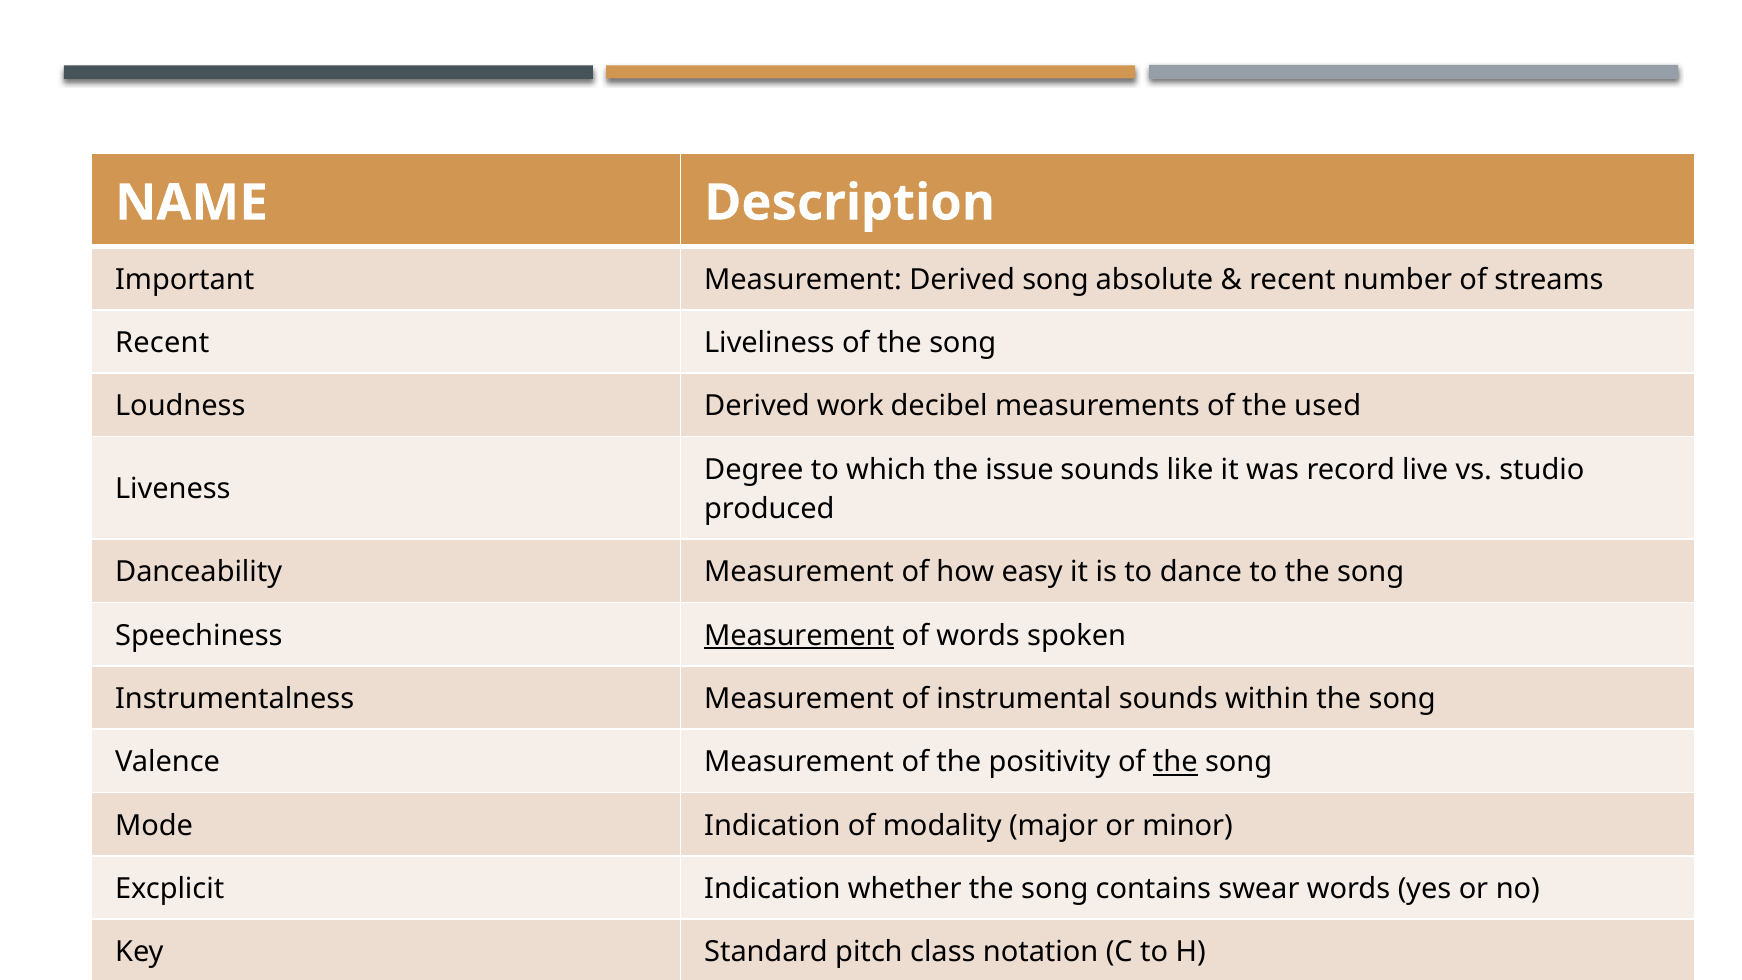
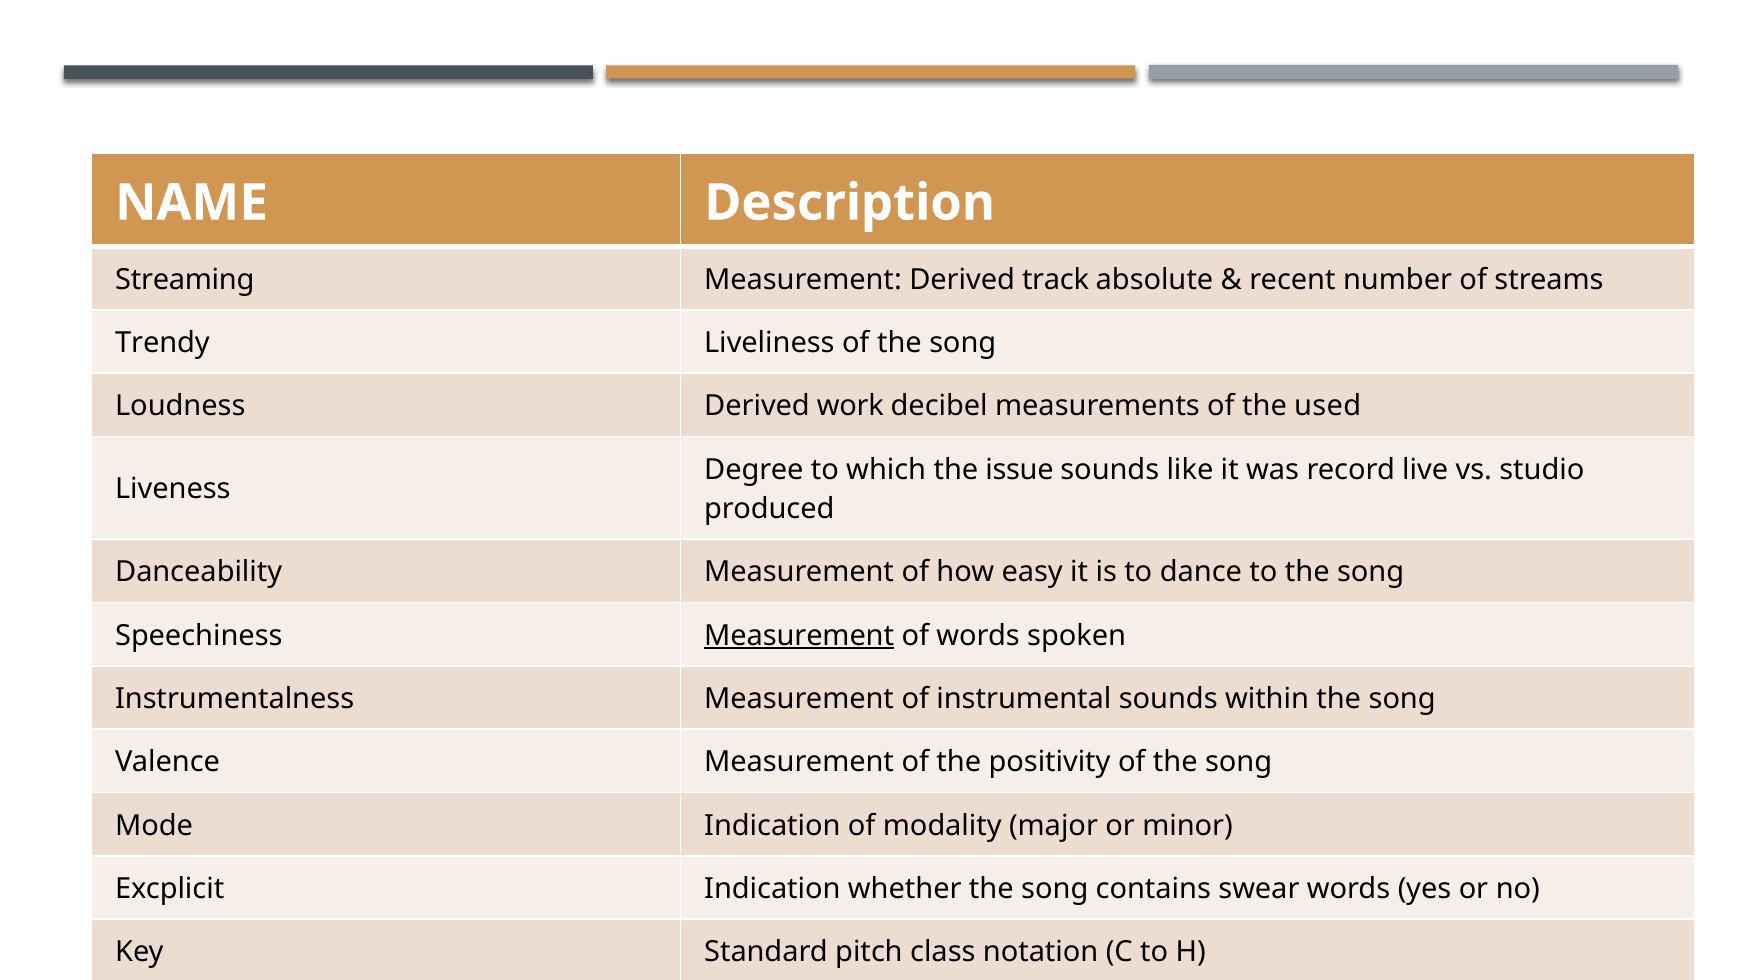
Important: Important -> Streaming (185, 280)
Derived song: song -> track (1056, 280)
Recent: Recent -> Trendy (162, 343)
the underline: present -> none (1175, 762)
